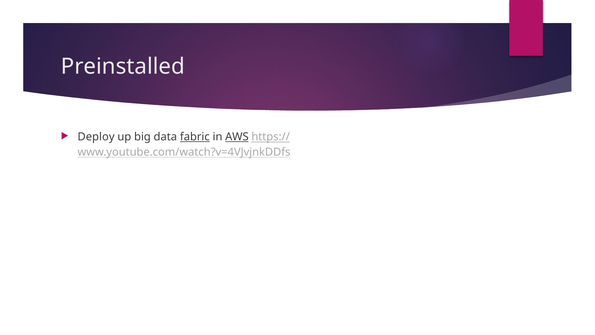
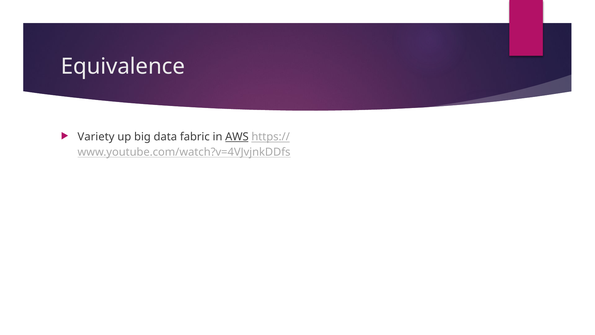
Preinstalled: Preinstalled -> Equivalence (123, 66)
Deploy: Deploy -> Variety (96, 137)
fabric underline: present -> none (195, 137)
